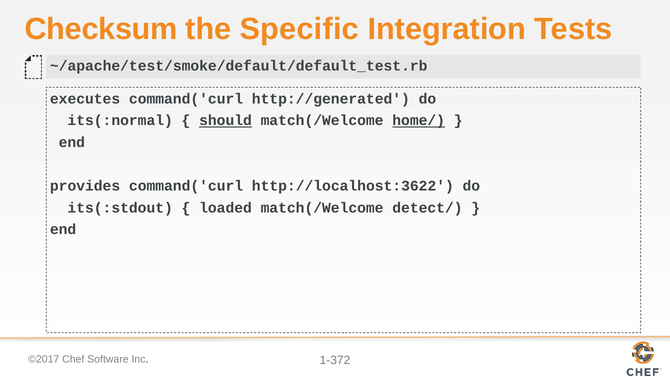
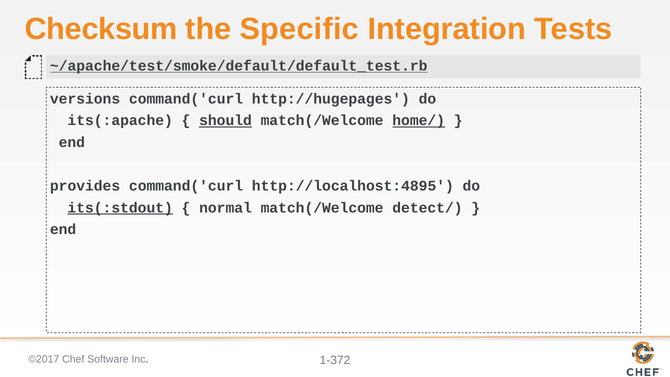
~/apache/test/smoke/default/default_test.rb underline: none -> present (239, 66)
executes: executes -> versions (85, 99)
http://generated: http://generated -> http://hugepages (331, 99)
its(:normal: its(:normal -> its(:apache (120, 121)
http://localhost:3622: http://localhost:3622 -> http://localhost:4895 (353, 186)
its(:stdout underline: none -> present (120, 208)
loaded: loaded -> normal (226, 208)
